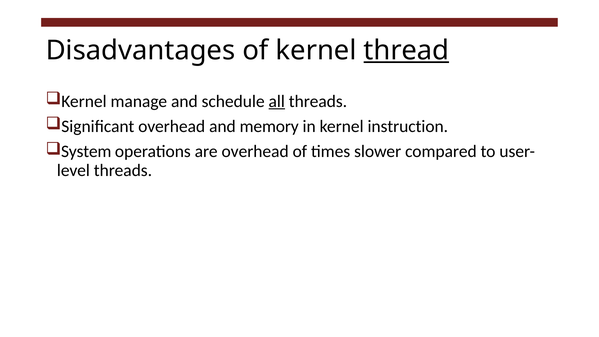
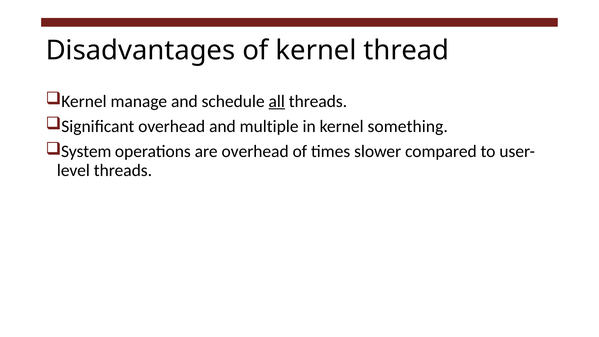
thread underline: present -> none (406, 50)
memory: memory -> multiple (269, 126)
instruction: instruction -> something (408, 126)
